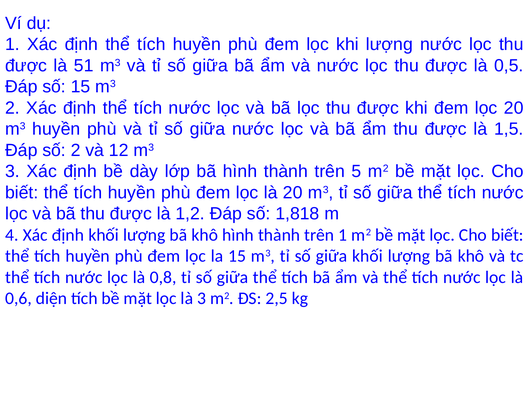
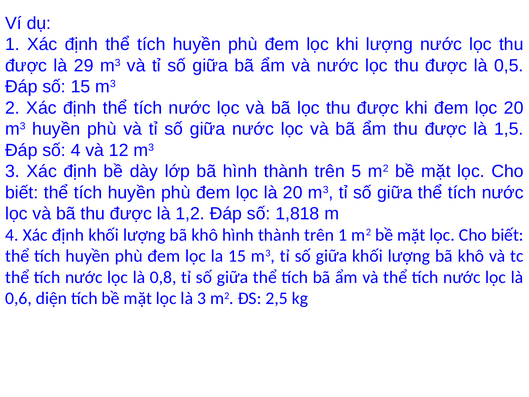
51: 51 -> 29 (84, 66)
số 2: 2 -> 4 (76, 150)
